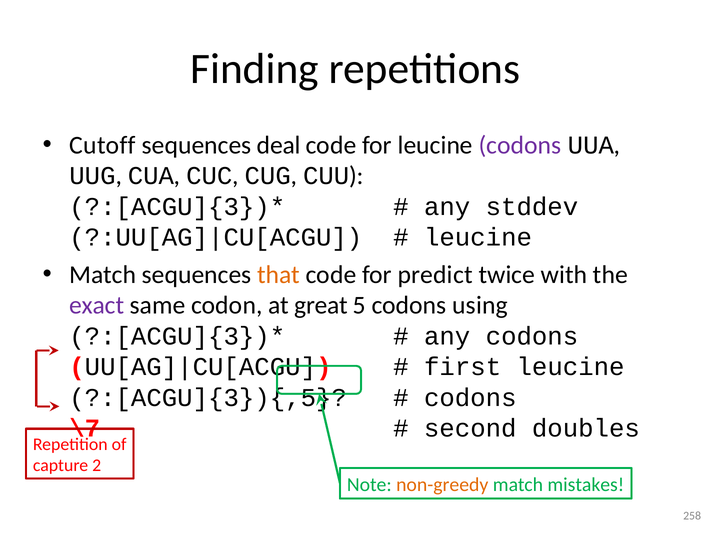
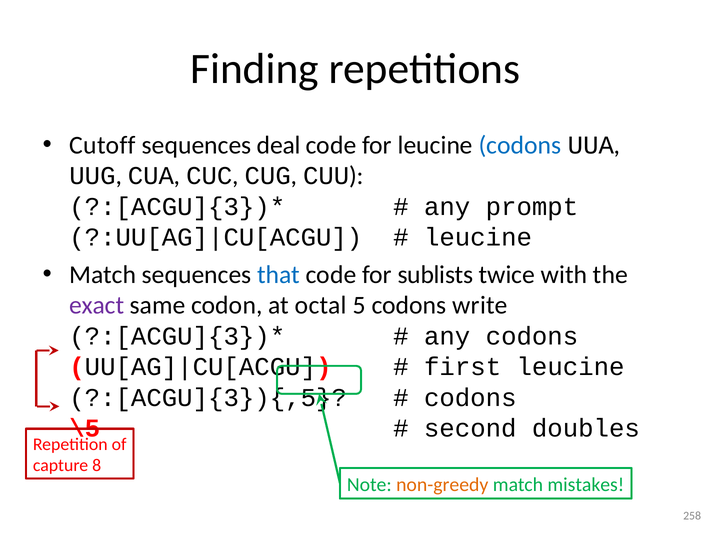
codons colour: purple -> blue (520, 145)
stddev: stddev -> prompt (532, 207)
that colour: orange -> blue (279, 275)
predict: predict -> sublists (435, 275)
great: great -> octal (321, 305)
using: using -> write (480, 305)
\7: \7 -> \5 (85, 429)
2: 2 -> 8 (97, 466)
